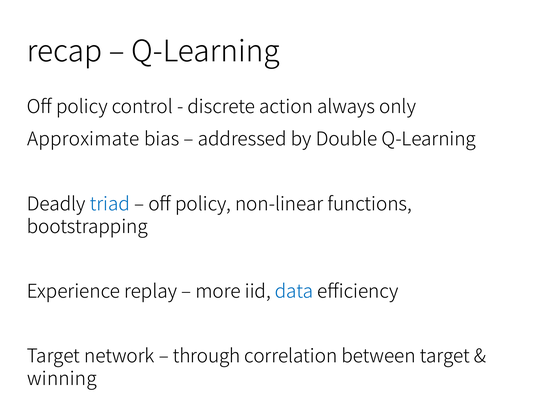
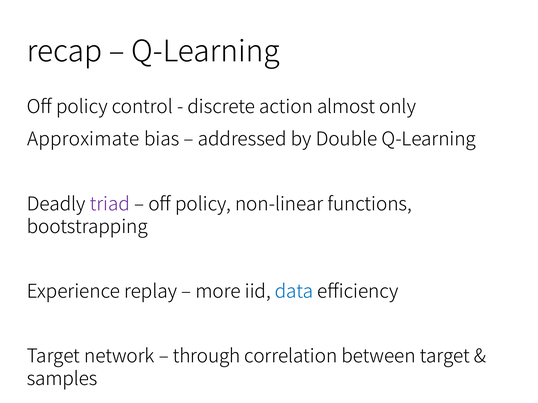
always: always -> almost (346, 107)
triad colour: blue -> purple (110, 204)
winning: winning -> samples (62, 379)
